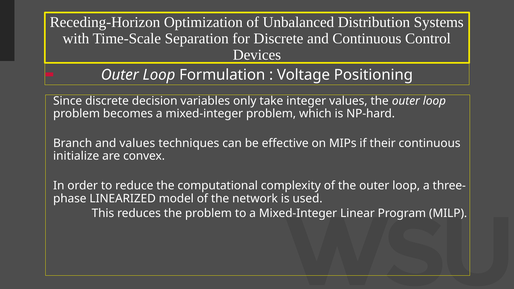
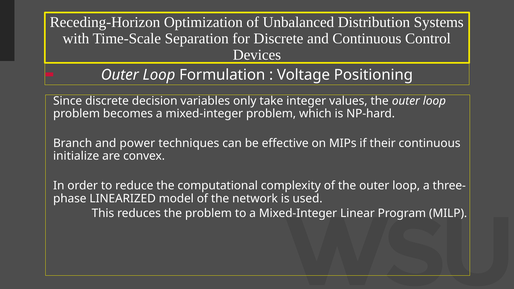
and values: values -> power (137, 143)
